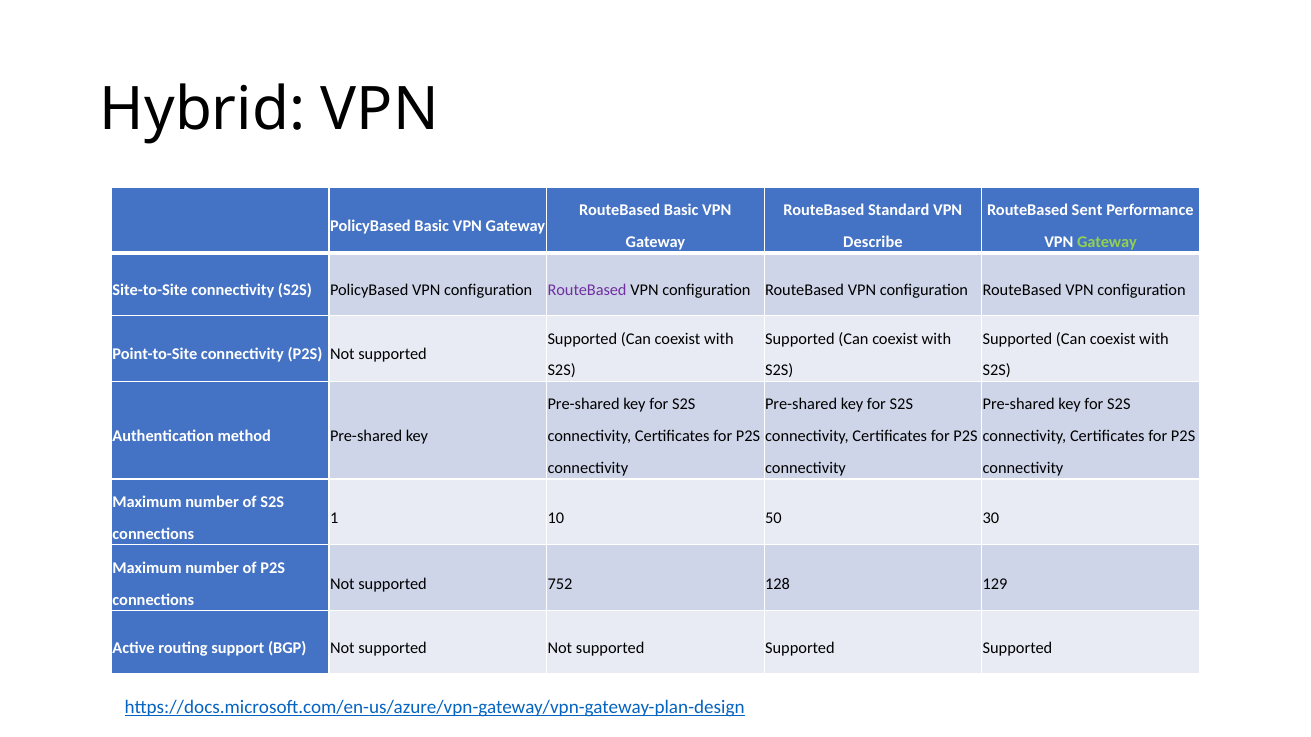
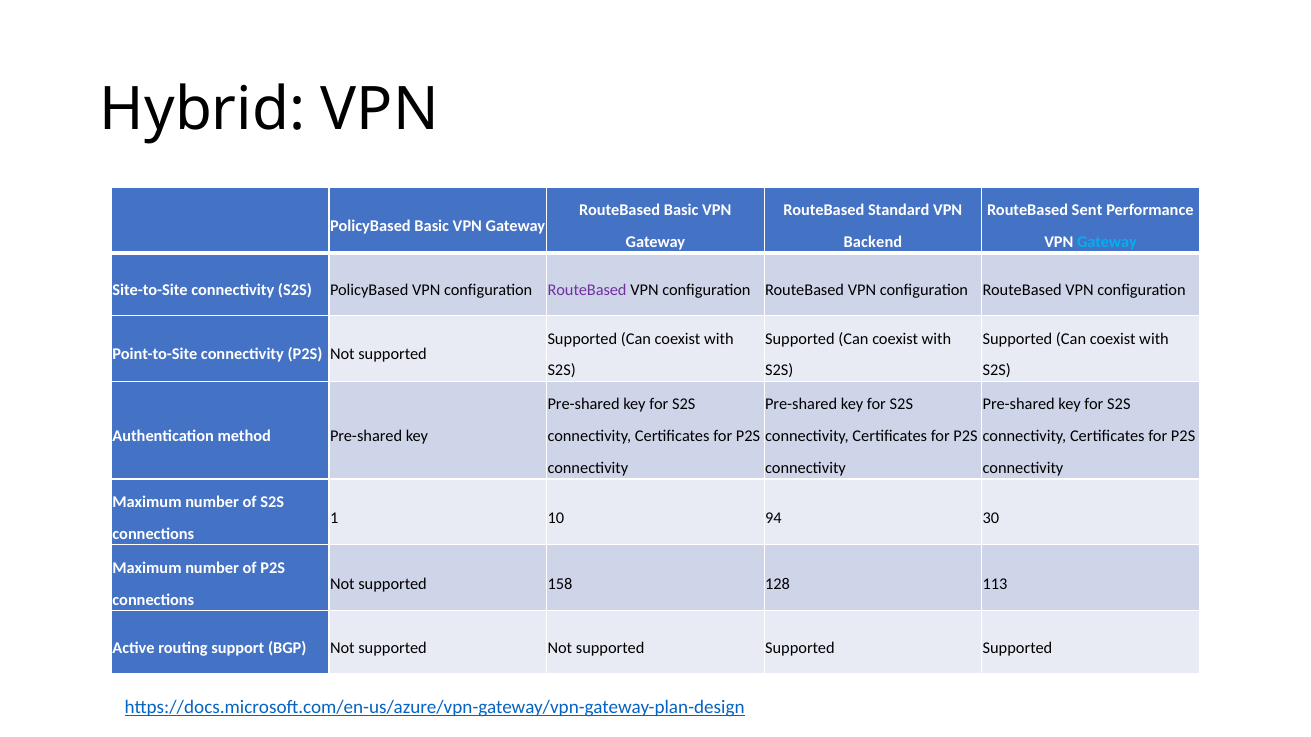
Describe: Describe -> Backend (873, 242)
Gateway colour: light green -> light blue (1107, 242)
50: 50 -> 94 (773, 518)
752: 752 -> 158 (560, 584)
129: 129 -> 113 (995, 584)
